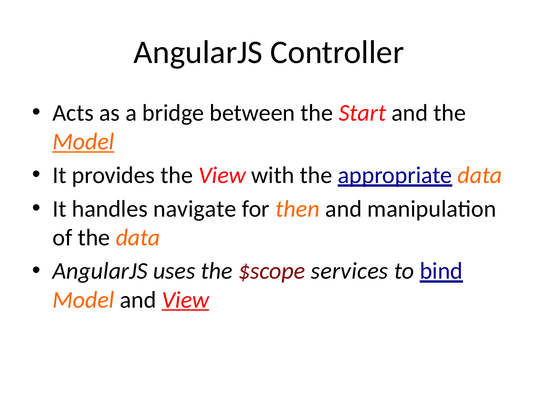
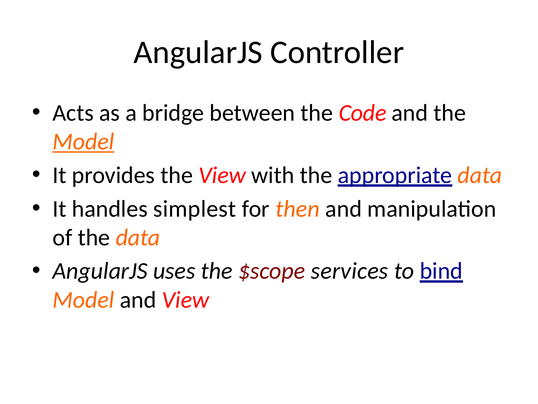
Start: Start -> Code (363, 113)
navigate: navigate -> simplest (195, 209)
View underline: present -> none (185, 299)
